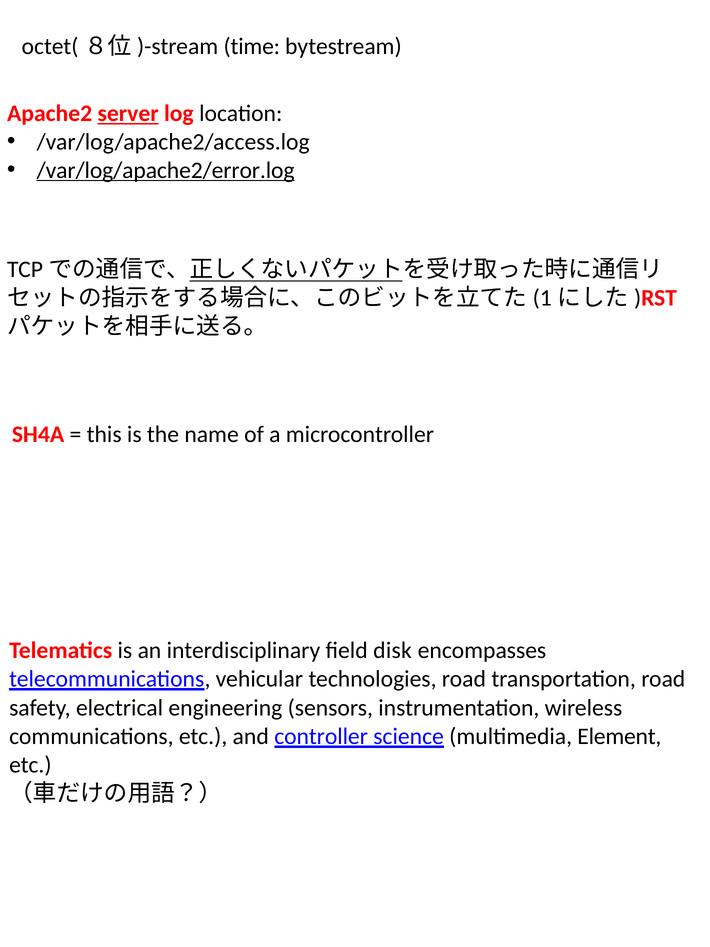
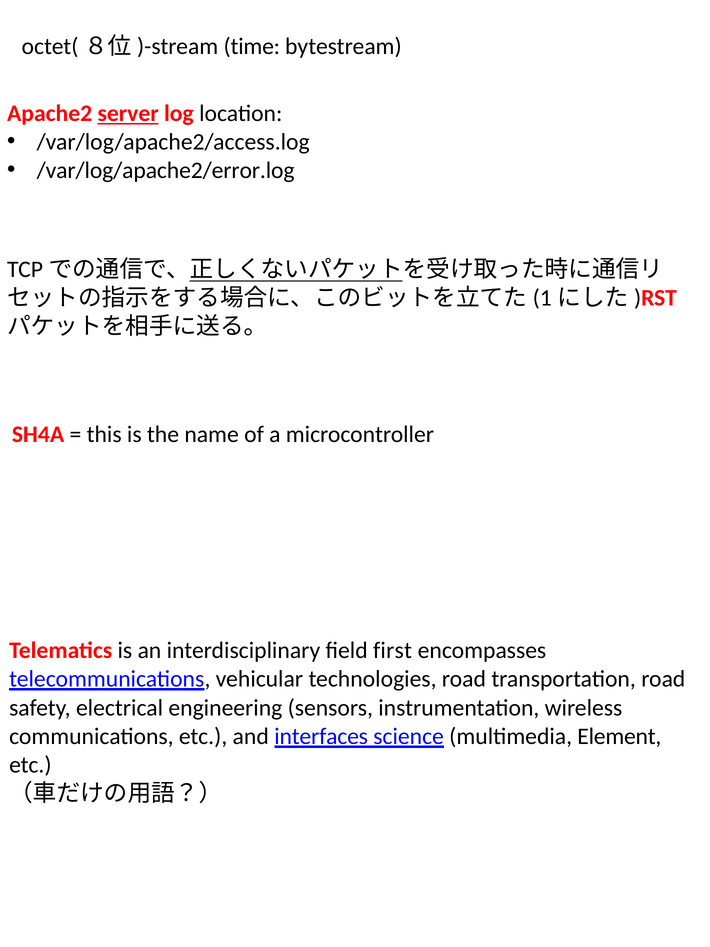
/var/log/apache2/error.log underline: present -> none (166, 170)
disk: disk -> first (393, 650)
controller: controller -> interfaces (321, 736)
